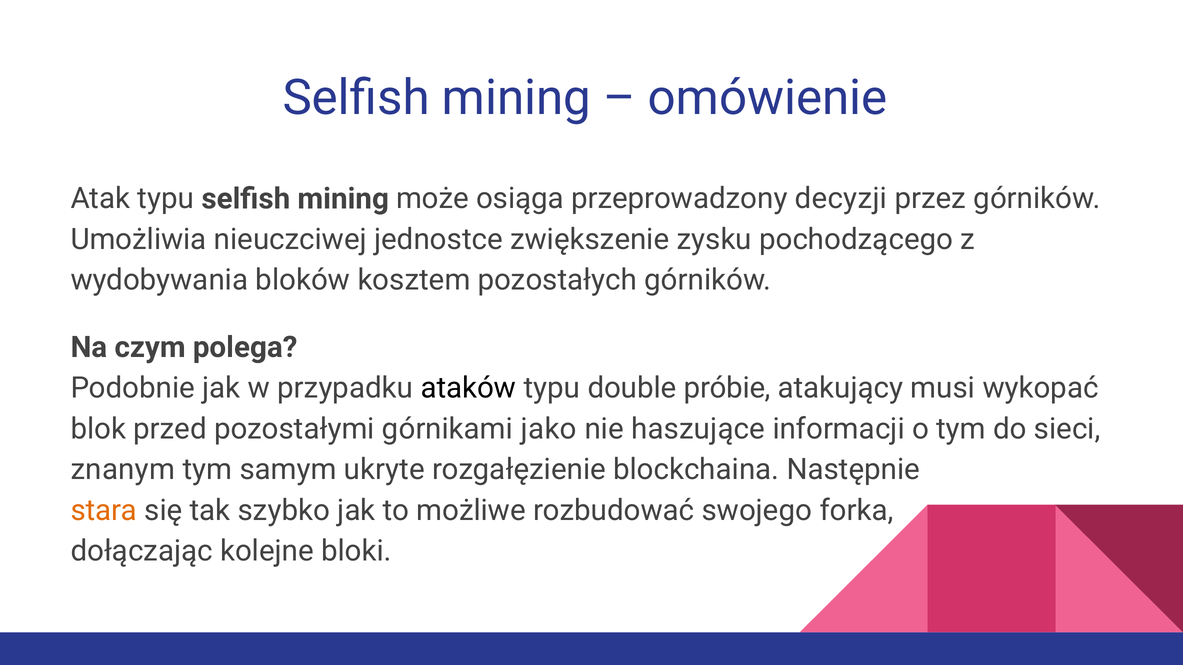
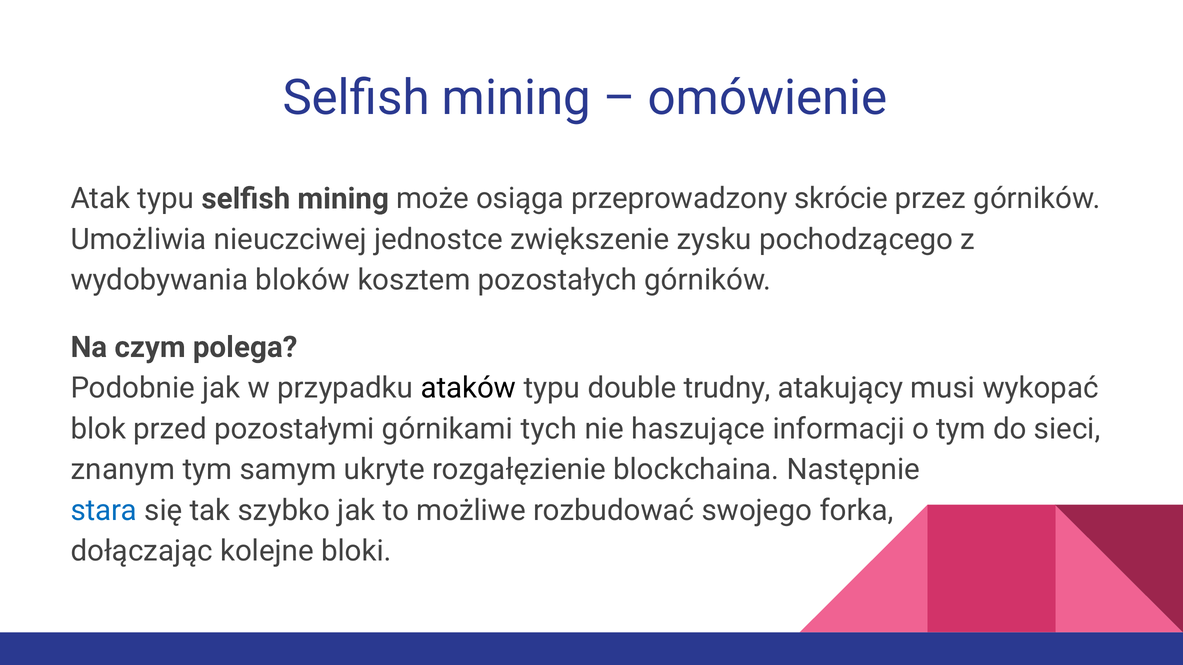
decyzji: decyzji -> skrócie (841, 199)
próbie: próbie -> trudny (727, 388)
jako: jako -> tych (549, 429)
stara colour: orange -> blue (104, 511)
